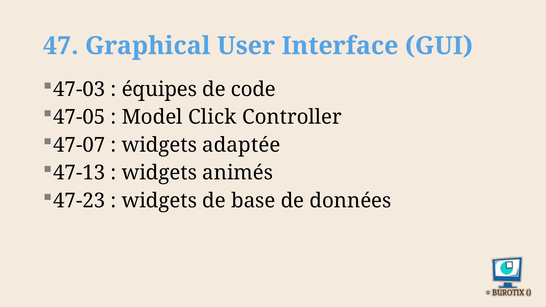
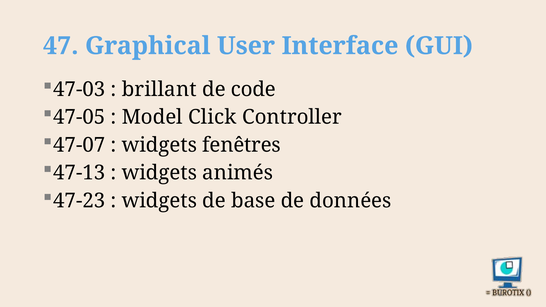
équipes: équipes -> brillant (159, 89)
adaptée: adaptée -> fenêtres (242, 145)
